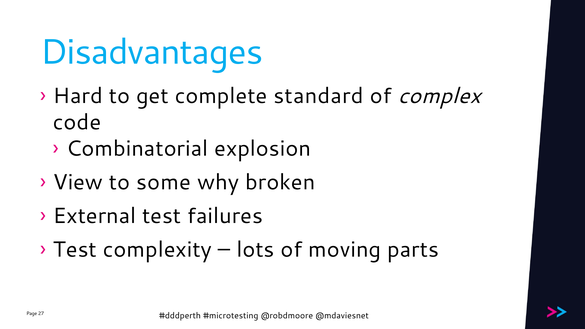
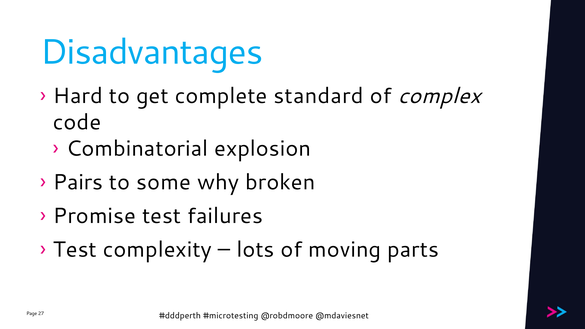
View: View -> Pairs (78, 182)
External: External -> Promise (94, 216)
